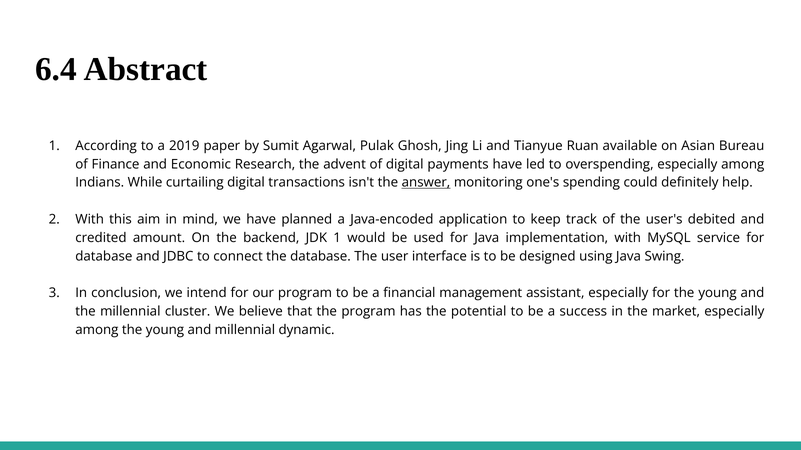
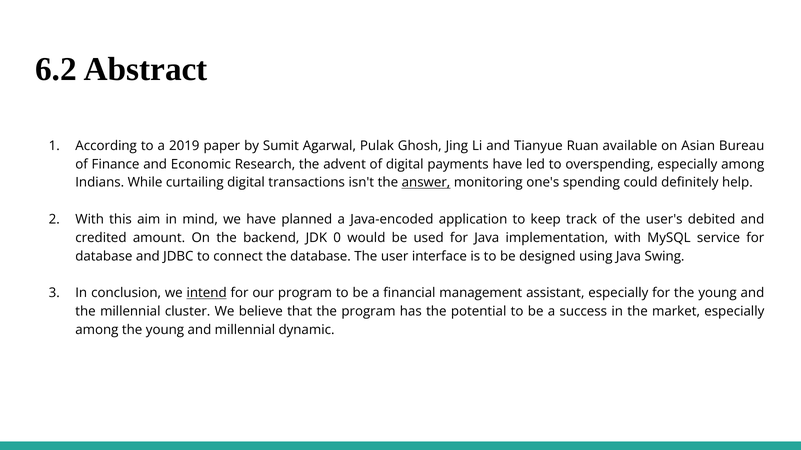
6.4: 6.4 -> 6.2 (56, 69)
JDK 1: 1 -> 0 (337, 238)
intend underline: none -> present (207, 293)
